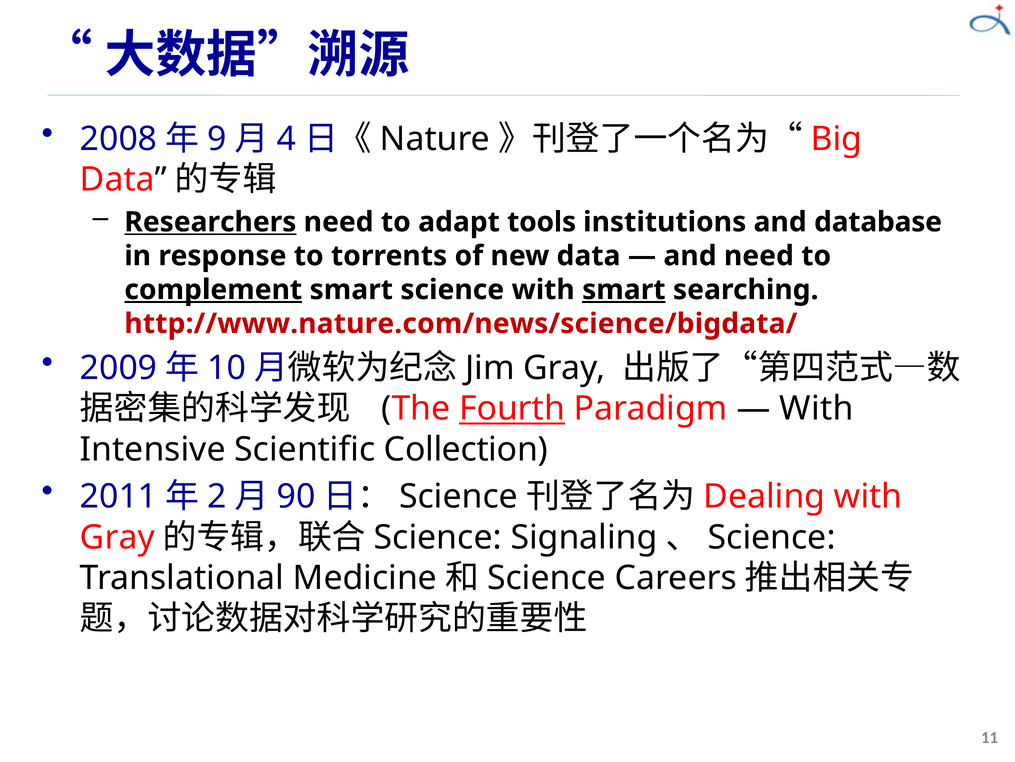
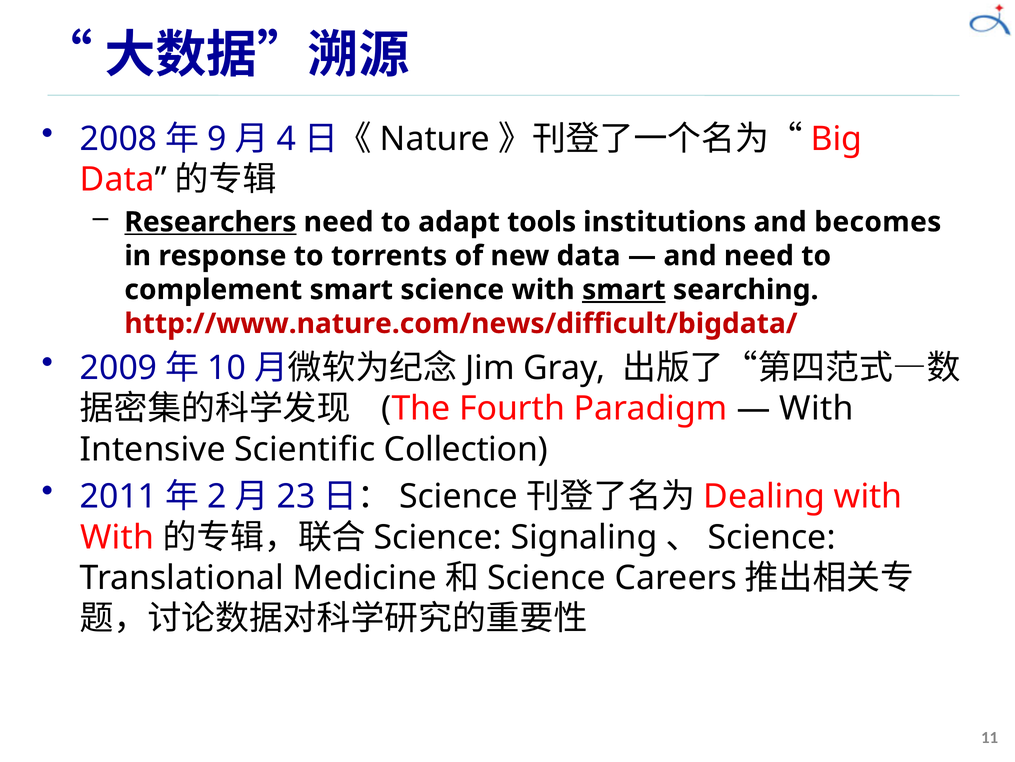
database: database -> becomes (878, 222)
complement underline: present -> none (213, 290)
http://www.nature.com/news/science/bigdata/: http://www.nature.com/news/science/bigdata/ -> http://www.nature.com/news/difficult/bigdata/ (461, 323)
Fourth underline: present -> none (512, 408)
90: 90 -> 23 (296, 496)
Gray: Gray -> With (117, 537)
